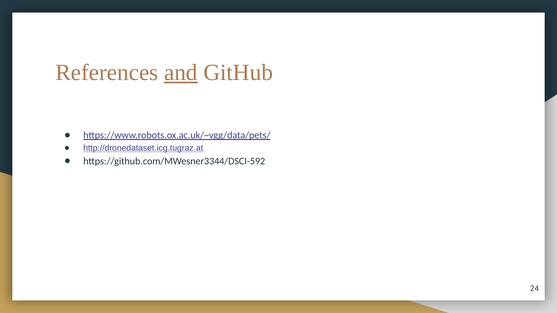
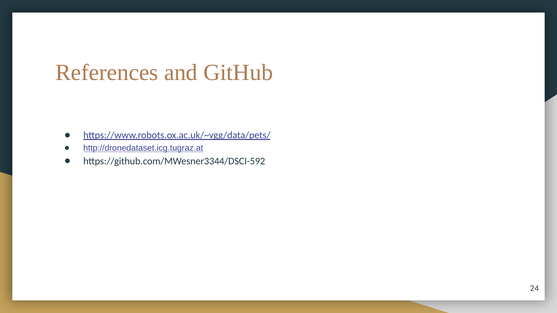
and underline: present -> none (181, 73)
